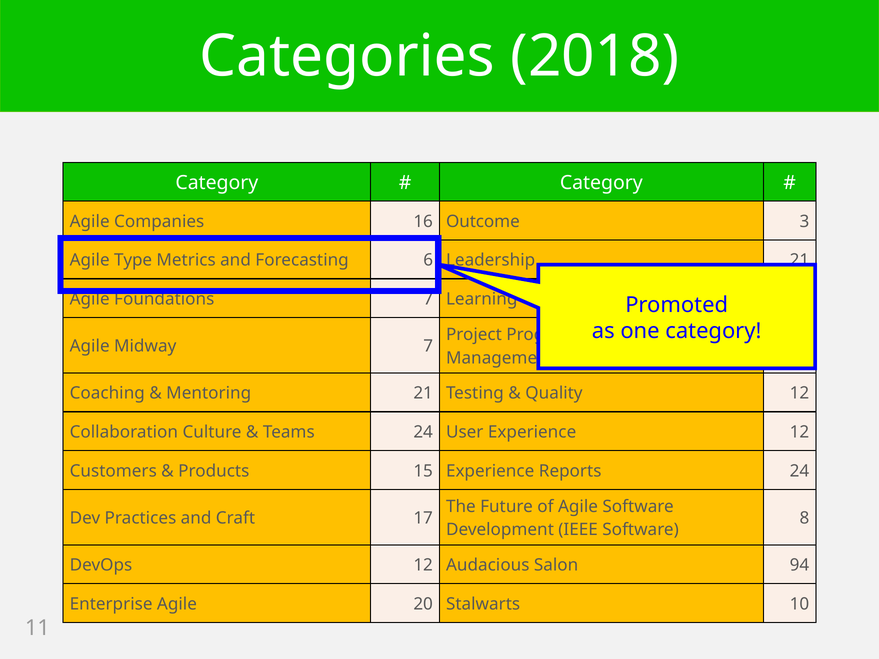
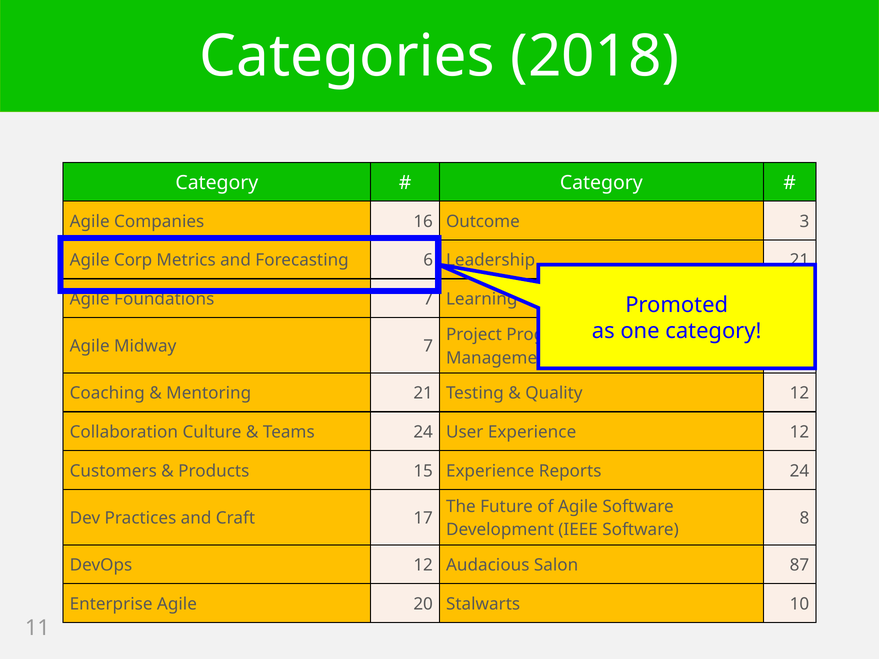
Type: Type -> Corp (133, 260)
94: 94 -> 87 (799, 565)
